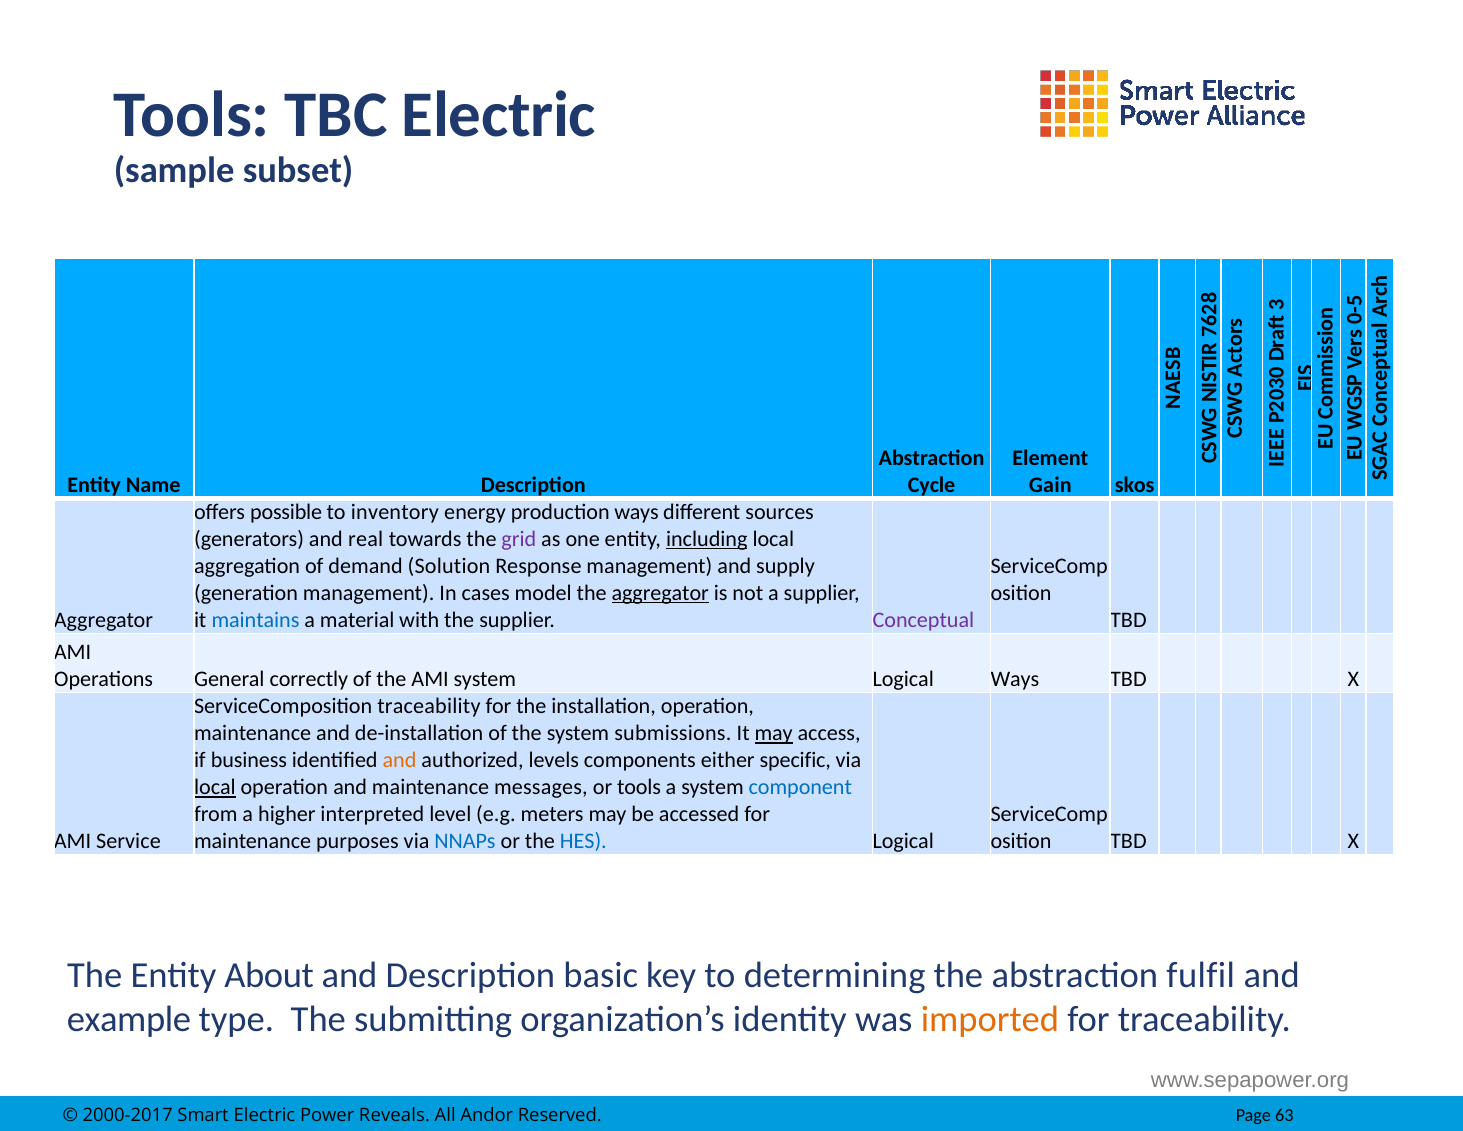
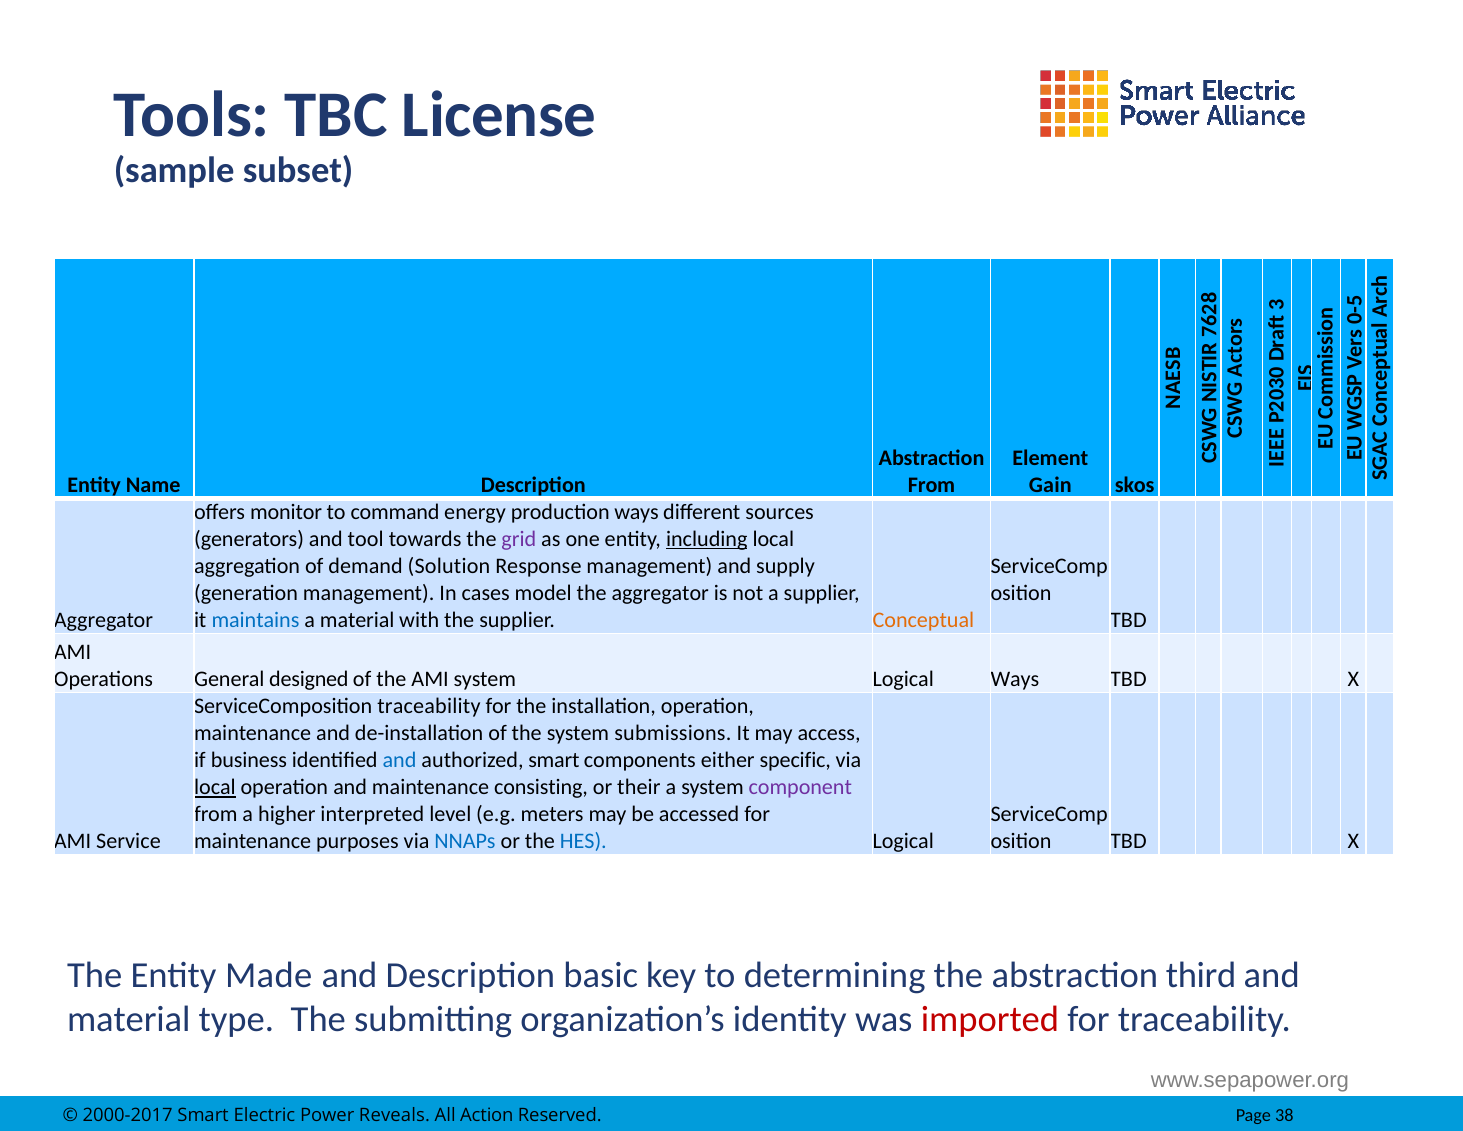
TBC Electric: Electric -> License (499, 115)
Cycle: Cycle -> From (932, 485)
possible: possible -> monitor (286, 512)
inventory: inventory -> command (395, 512)
real: real -> tool (366, 539)
aggregator underline: present -> none (660, 593)
Conceptual colour: purple -> orange (923, 620)
correctly: correctly -> designed (309, 679)
may underline: present -> none (774, 733)
and colour: orange -> blue (400, 760)
authorized levels: levels -> smart (554, 760)
messages: messages -> consisting (541, 787)
or tools: tools -> their (639, 787)
component colour: blue -> purple (800, 787)
About: About -> Made (269, 975)
fulfil: fulfil -> third (1201, 975)
example: example -> material (129, 1019)
imported colour: orange -> red (990, 1019)
Andor: Andor -> Action (487, 1115)
63: 63 -> 38 (1284, 1115)
